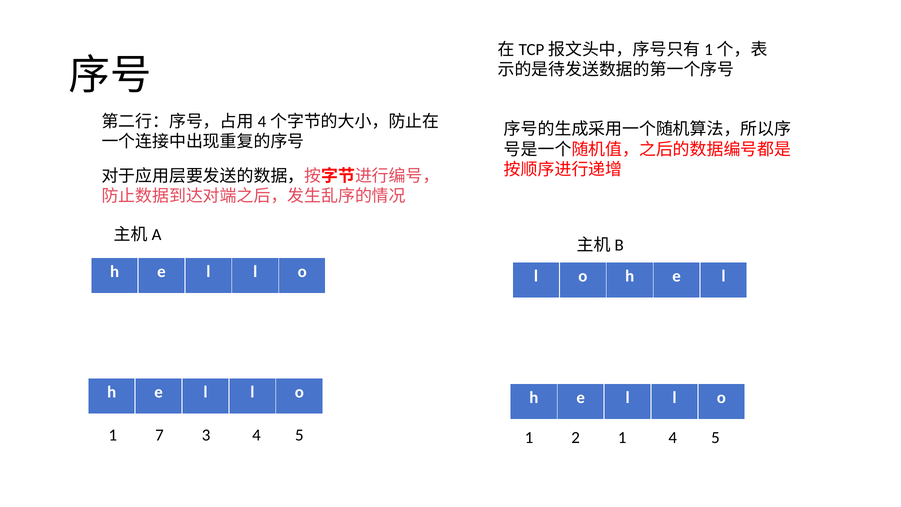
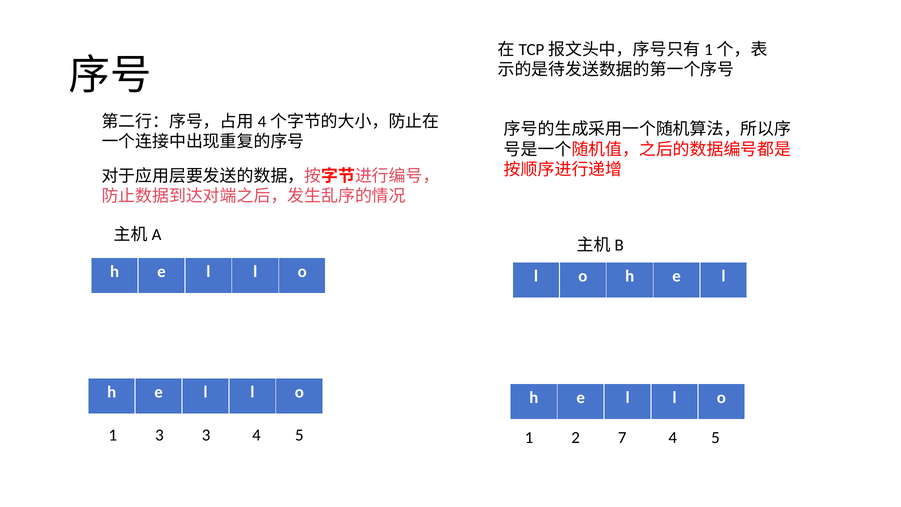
1 7: 7 -> 3 (159, 435)
2 1: 1 -> 7 (622, 437)
